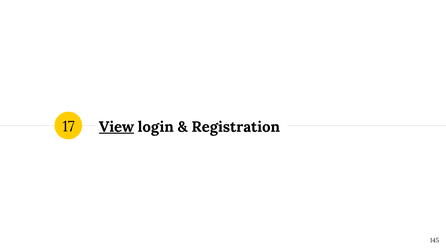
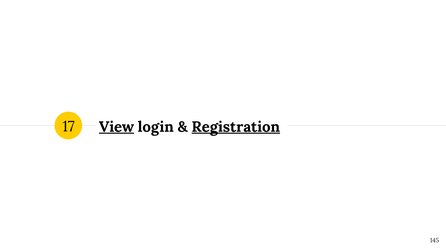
Registration underline: none -> present (236, 127)
